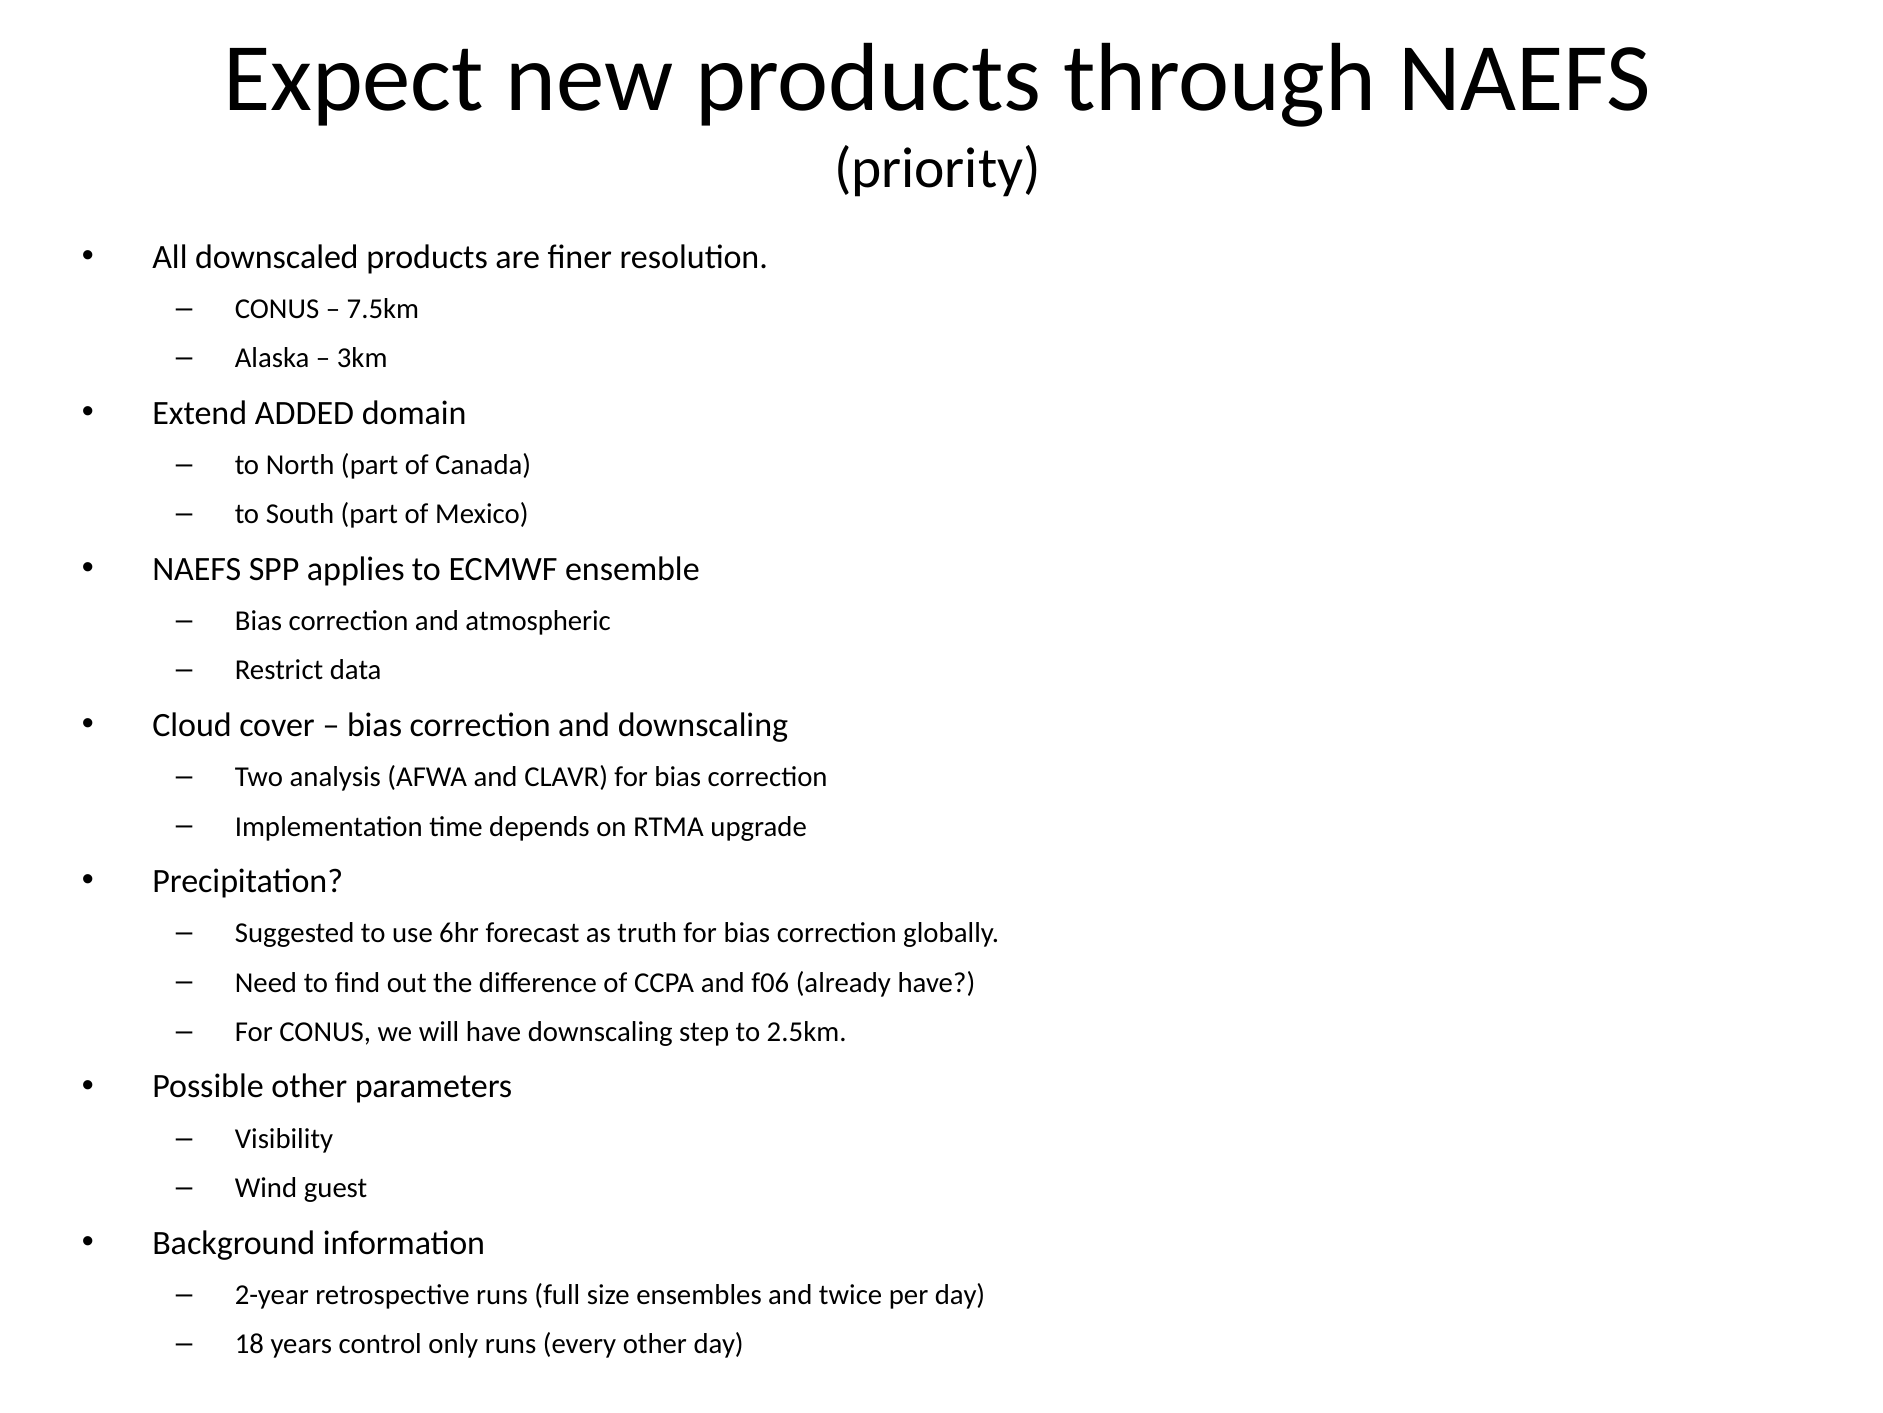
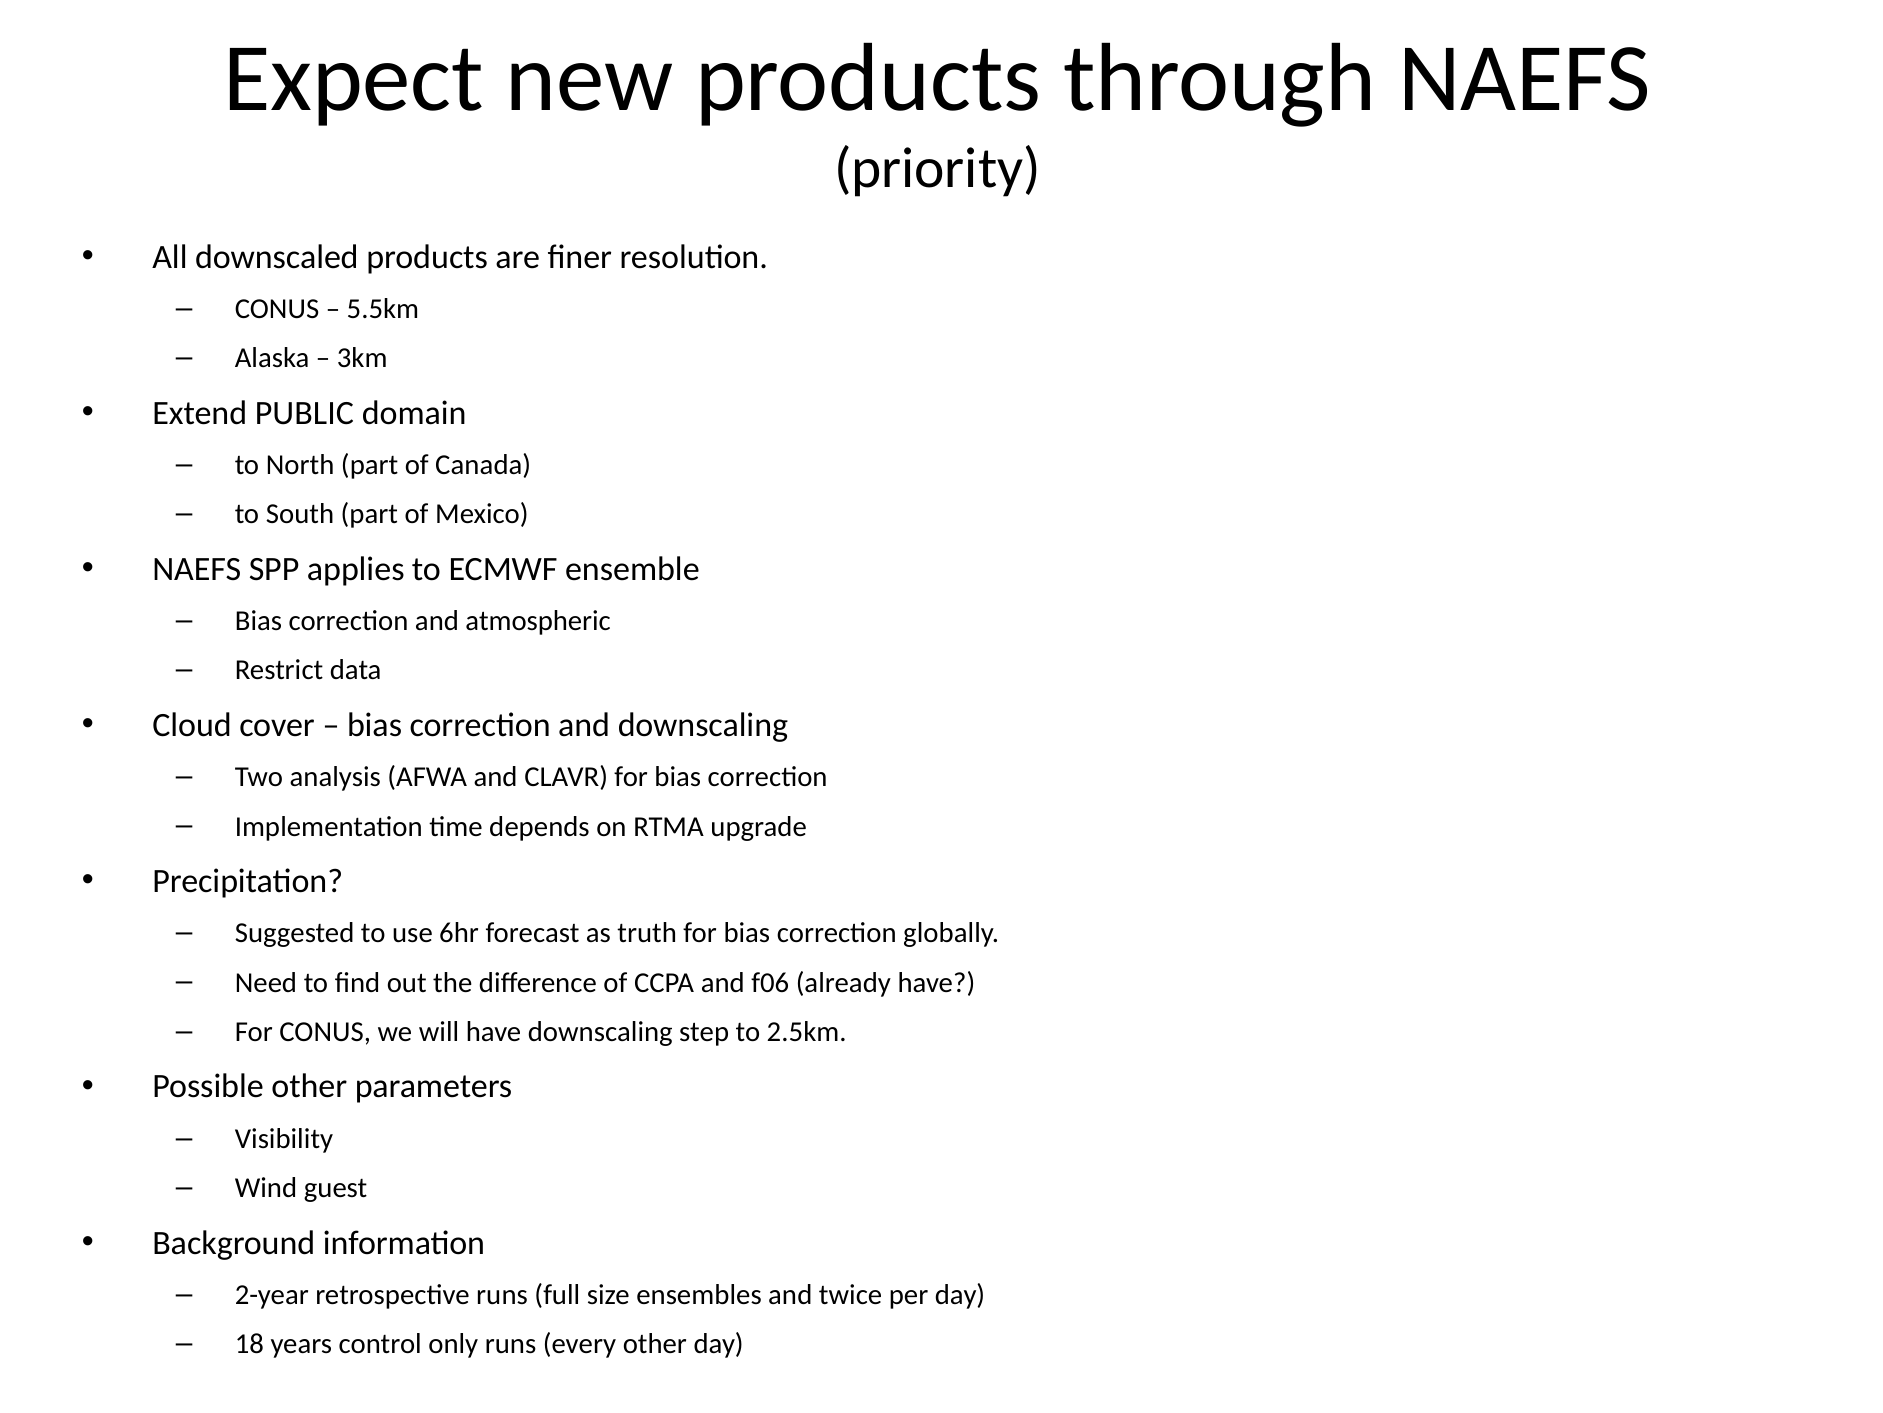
7.5km: 7.5km -> 5.5km (383, 309)
ADDED: ADDED -> PUBLIC (304, 413)
